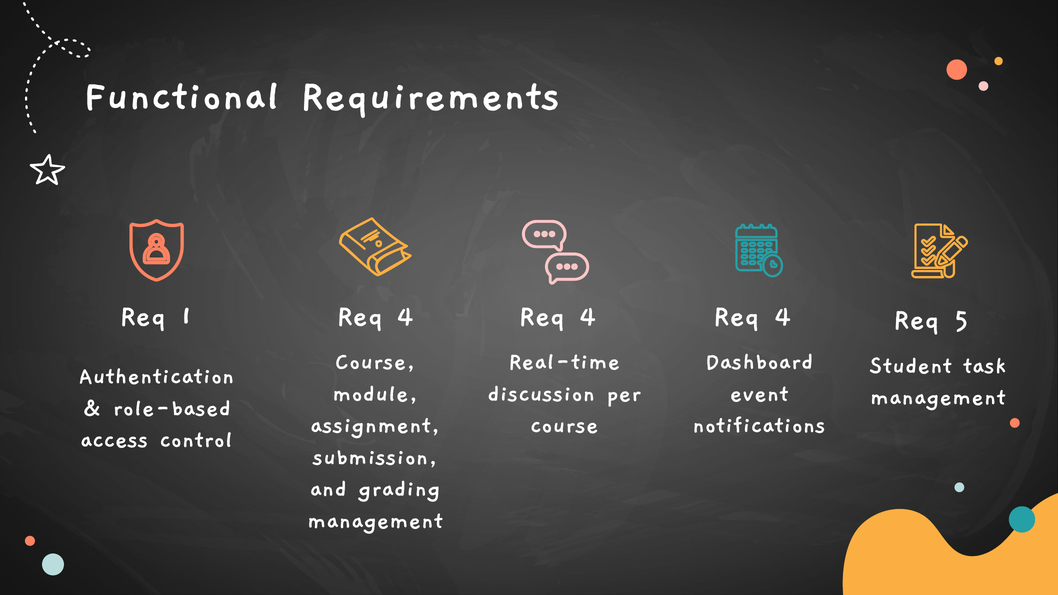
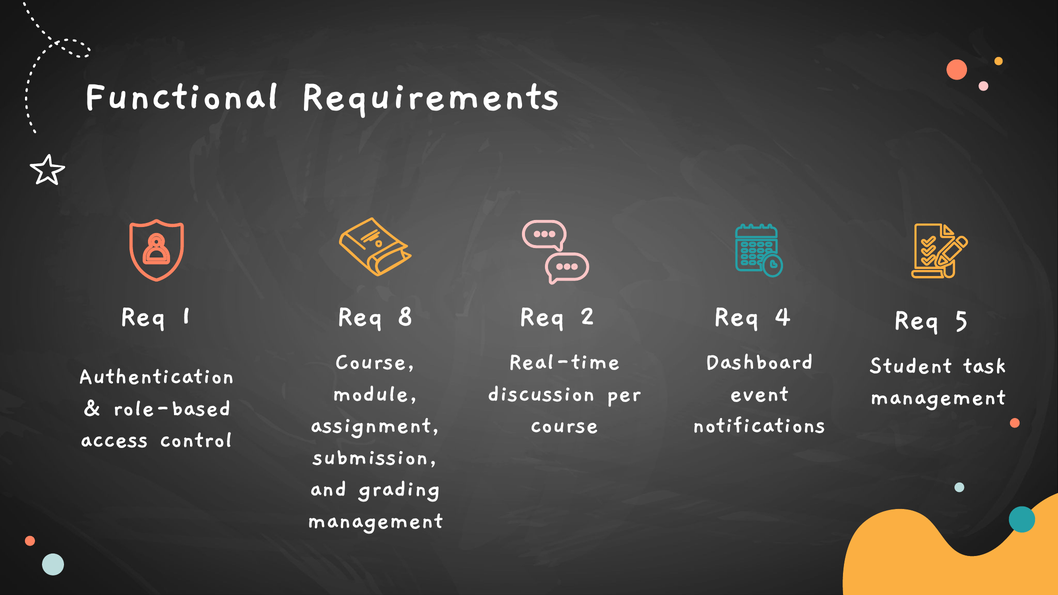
4: 4 -> 8 (405, 315)
4: 4 -> 2 (587, 315)
